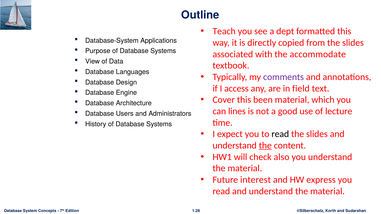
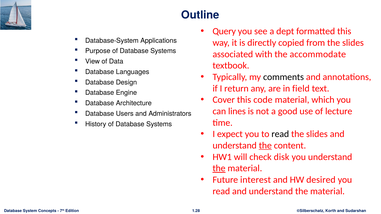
Teach: Teach -> Query (224, 31)
comments colour: purple -> black (283, 77)
access: access -> return (236, 89)
been: been -> code (263, 100)
also: also -> disk (282, 157)
the underline: none -> present (219, 169)
express: express -> desired (321, 180)
